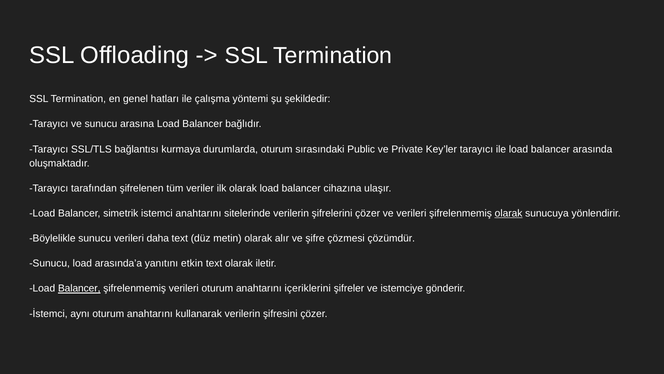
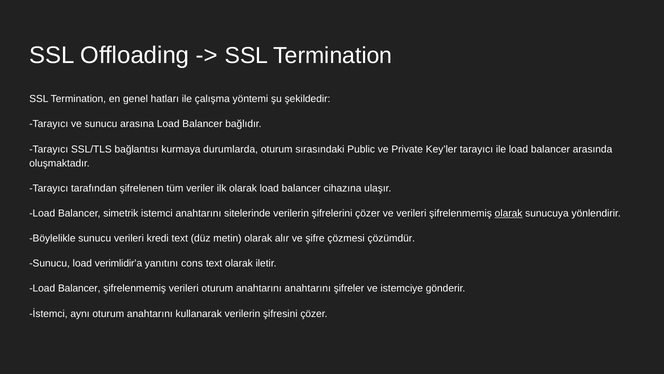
daha: daha -> kredi (158, 238)
arasında’a: arasında’a -> verimlidir’a (118, 263)
etkin: etkin -> cons (192, 263)
Balancer underline: present -> none (79, 288)
anahtarını içeriklerini: içeriklerini -> anahtarını (308, 288)
